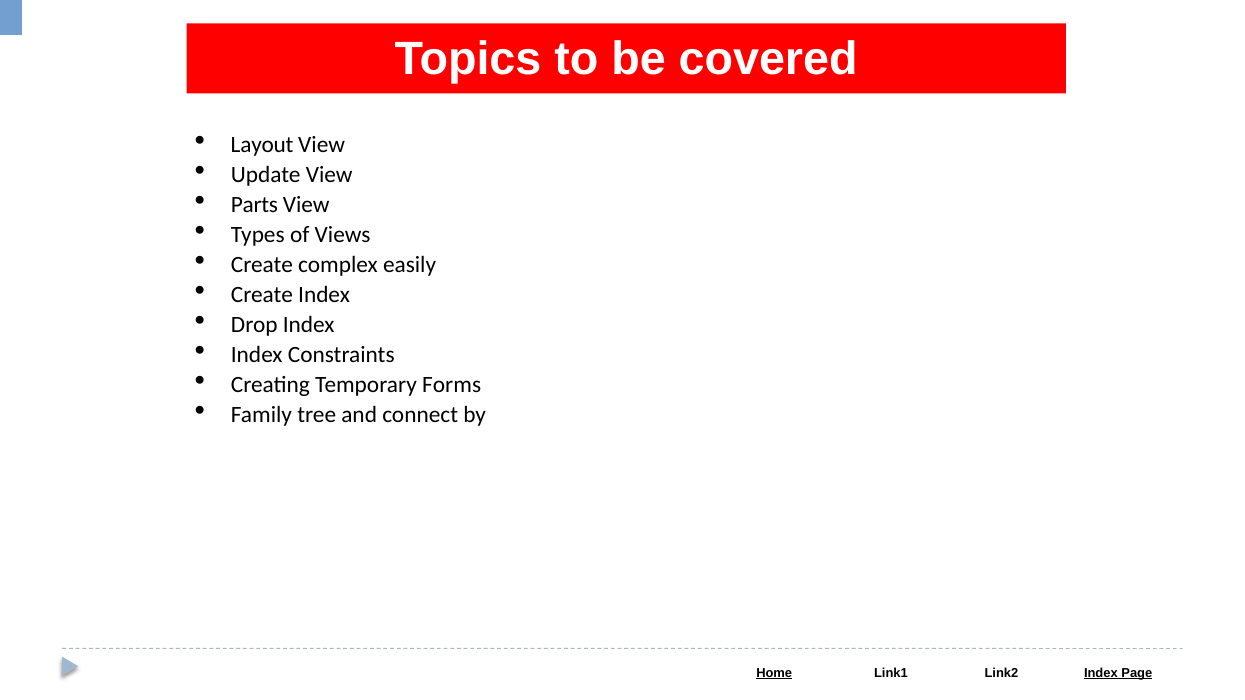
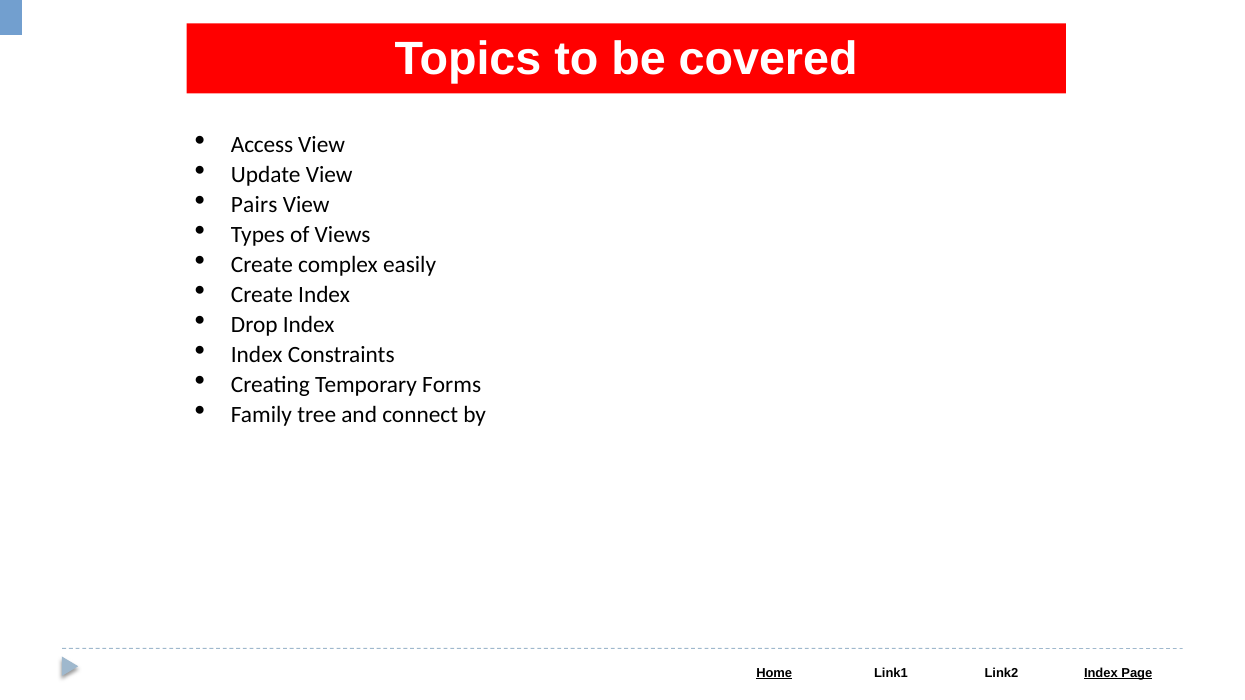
Layout: Layout -> Access (262, 145)
Parts: Parts -> Pairs (254, 205)
